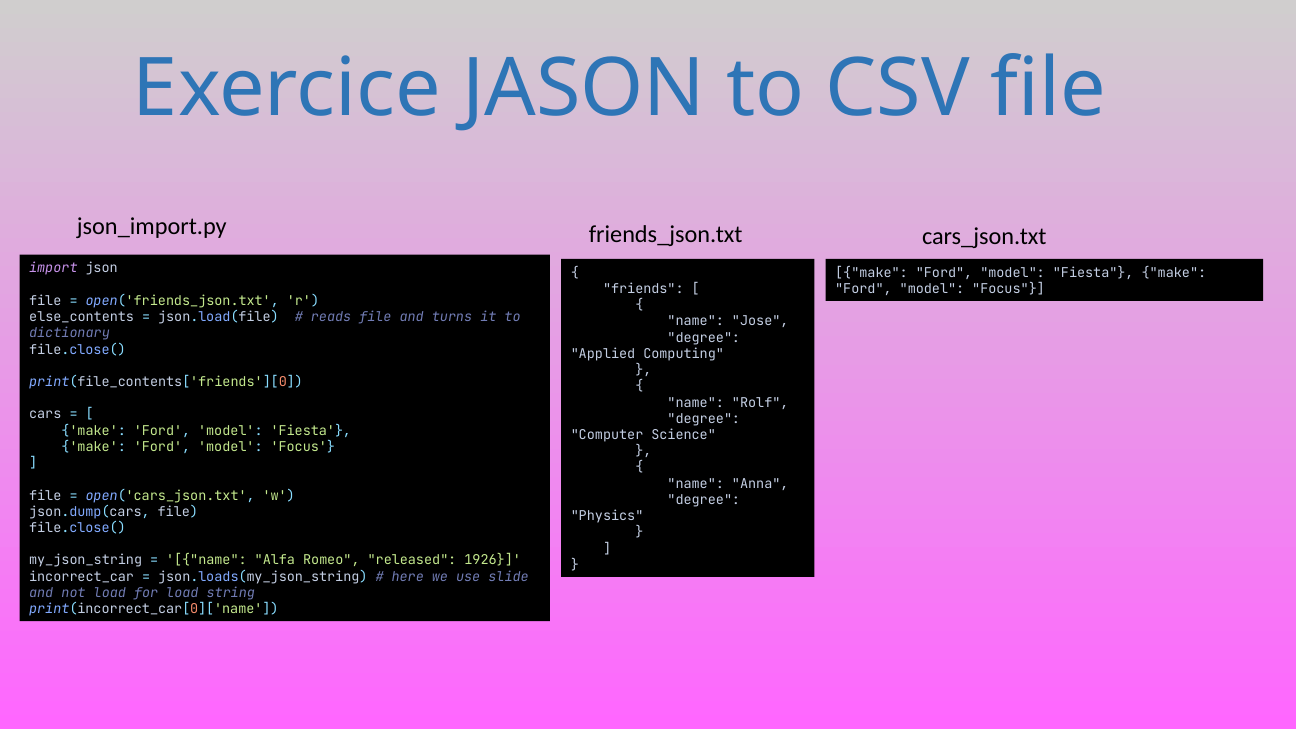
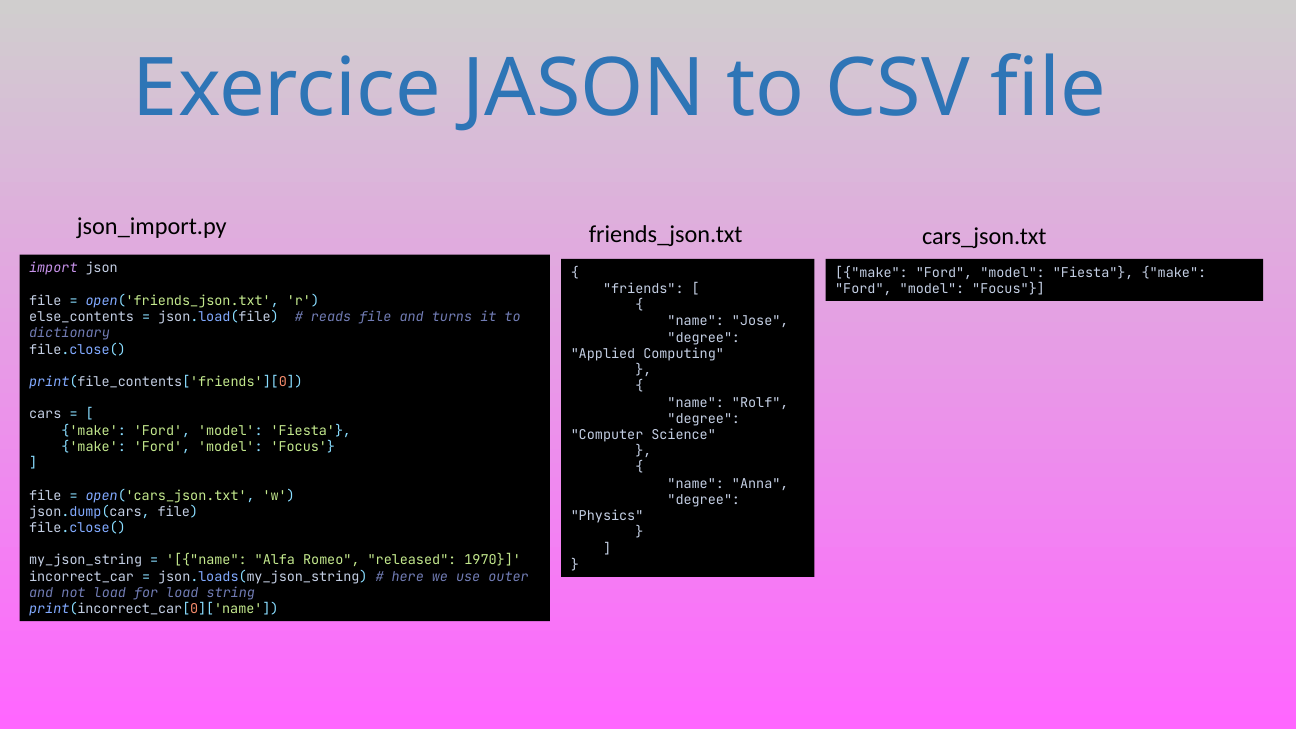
1926: 1926 -> 1970 (493, 561)
slide: slide -> outer (509, 577)
